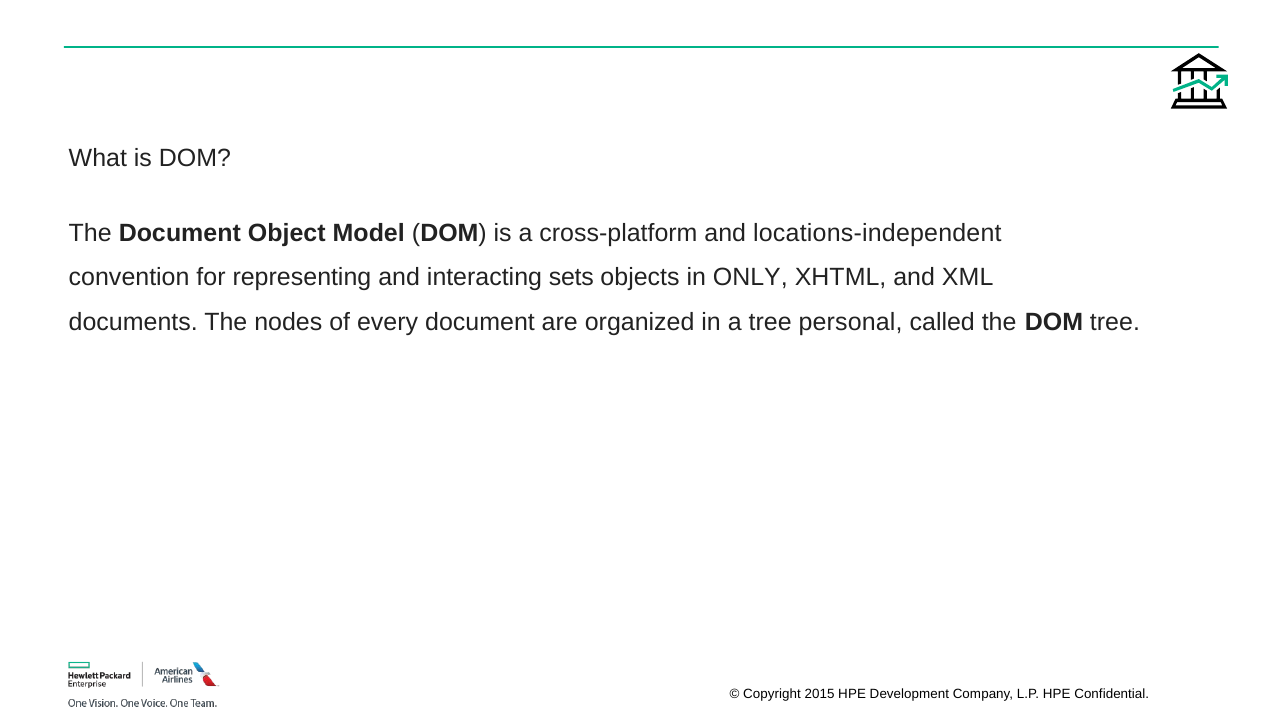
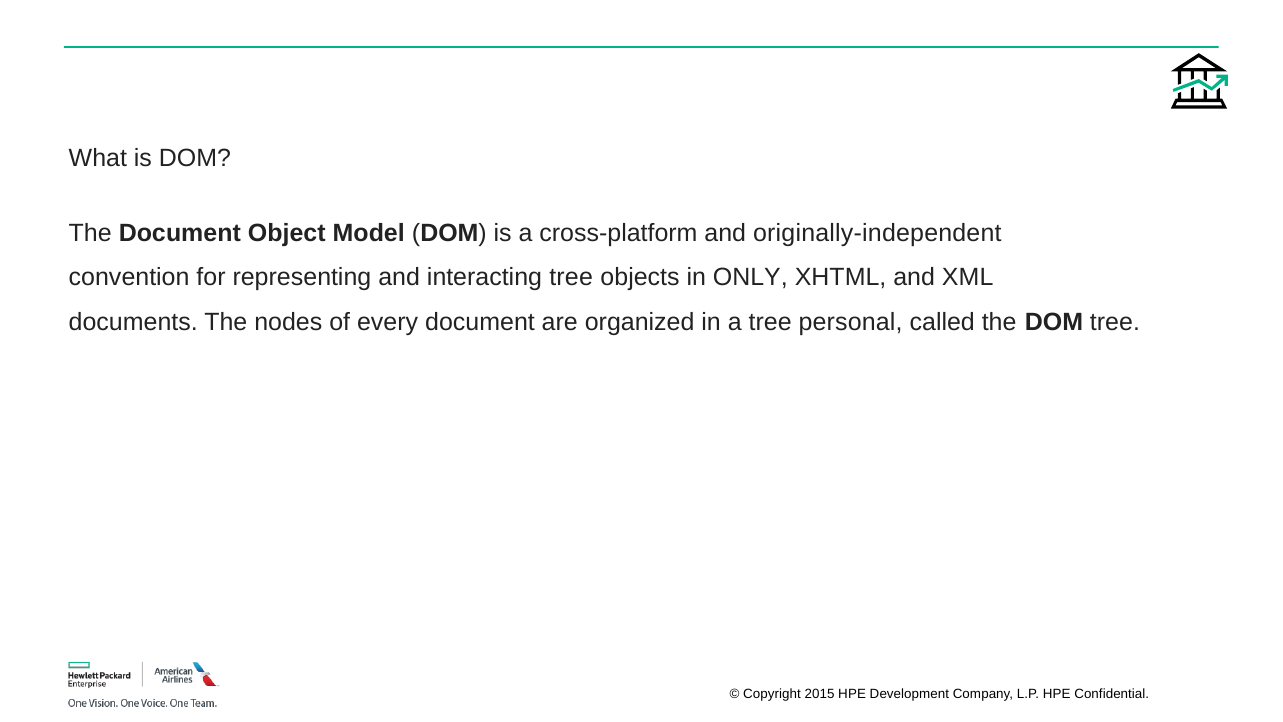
locations-independent: locations-independent -> originally-independent (877, 233)
interacting sets: sets -> tree (571, 278)
